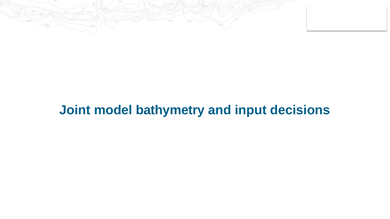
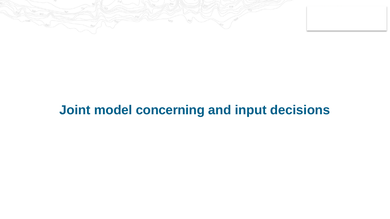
bathymetry: bathymetry -> concerning (170, 110)
